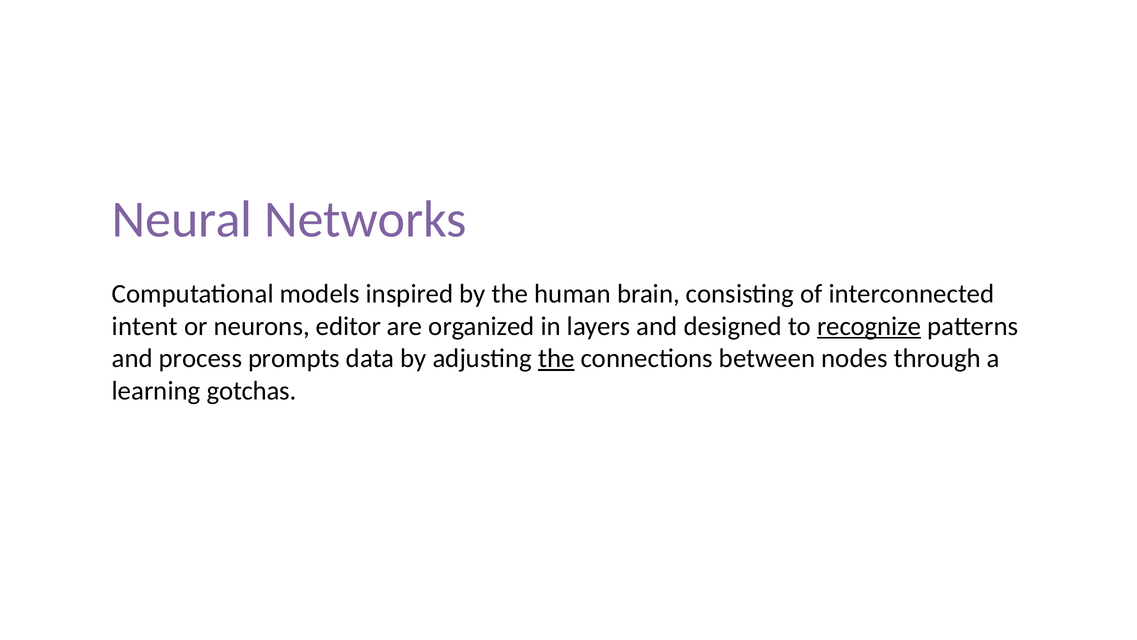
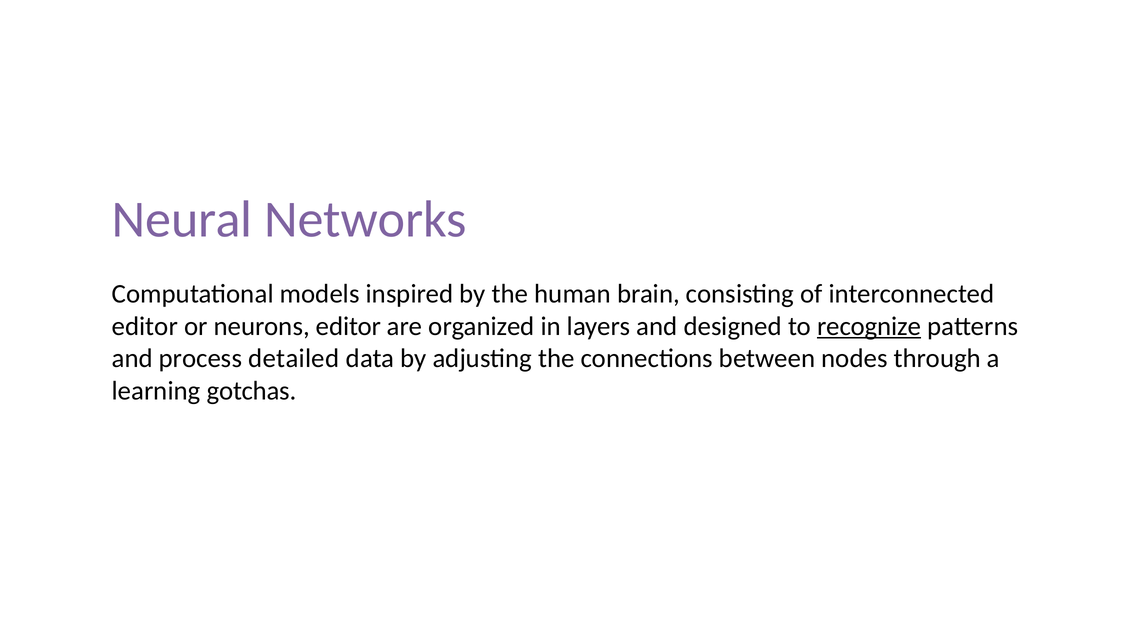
intent: intent -> editor (145, 326)
prompts: prompts -> detailed (294, 358)
the underline: present -> none (556, 358)
